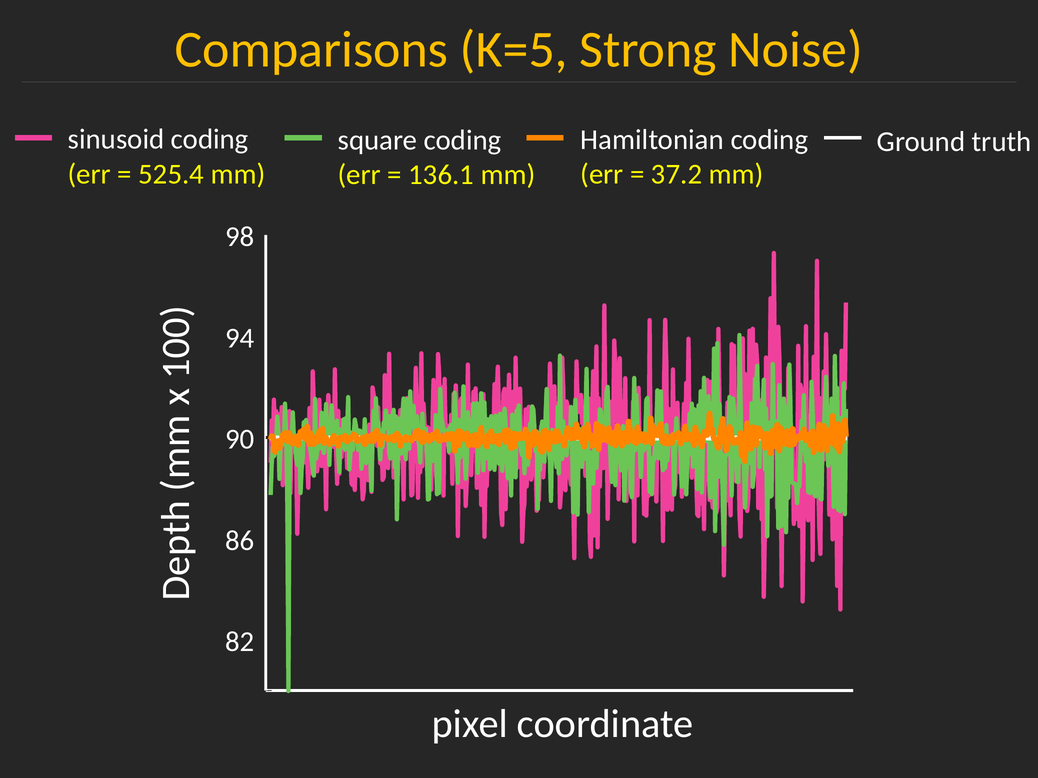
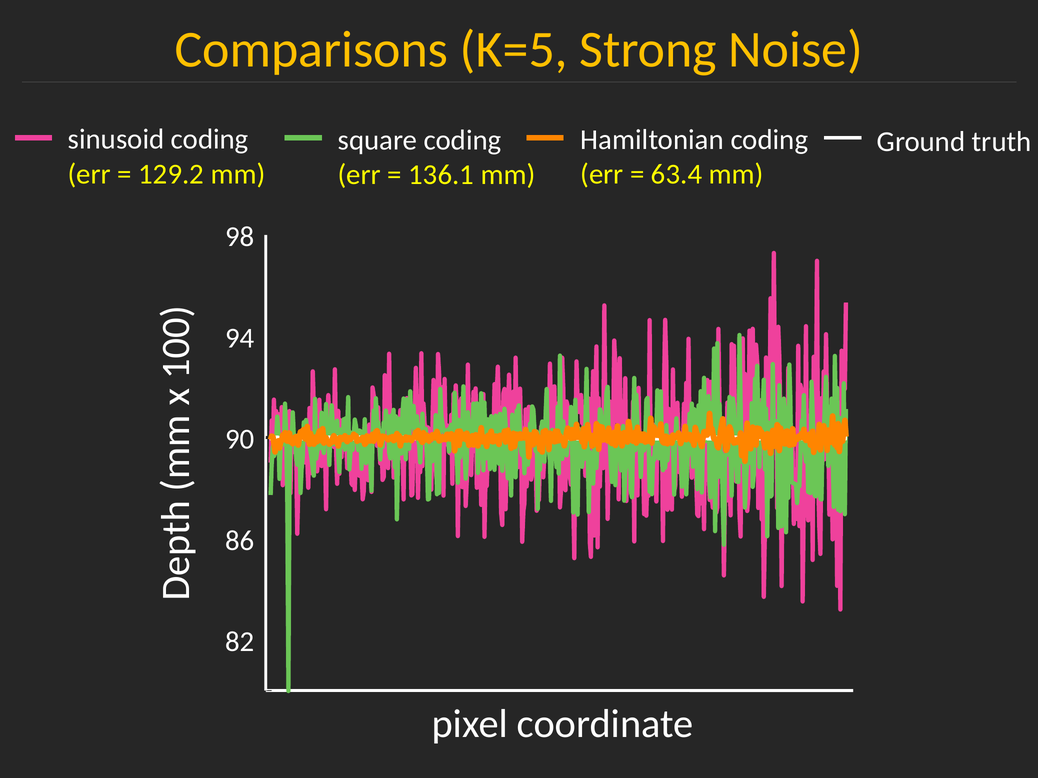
525.4: 525.4 -> 129.2 (171, 174)
37.2: 37.2 -> 63.4 (677, 174)
